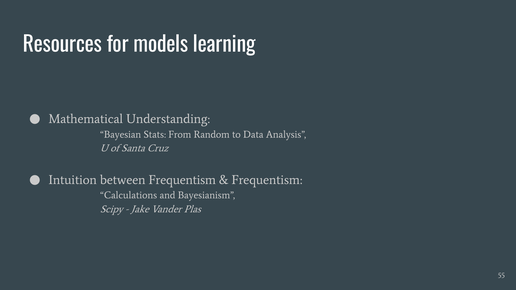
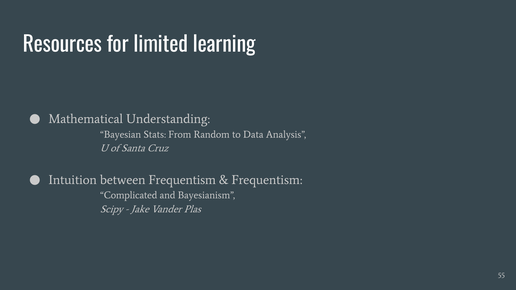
models: models -> limited (161, 45)
Calculations: Calculations -> Complicated (129, 195)
